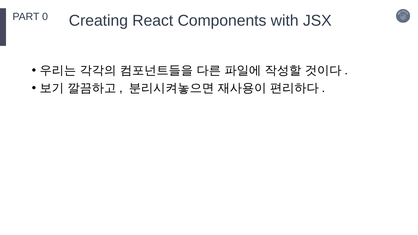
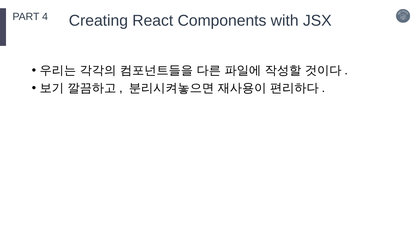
0: 0 -> 4 (45, 17)
